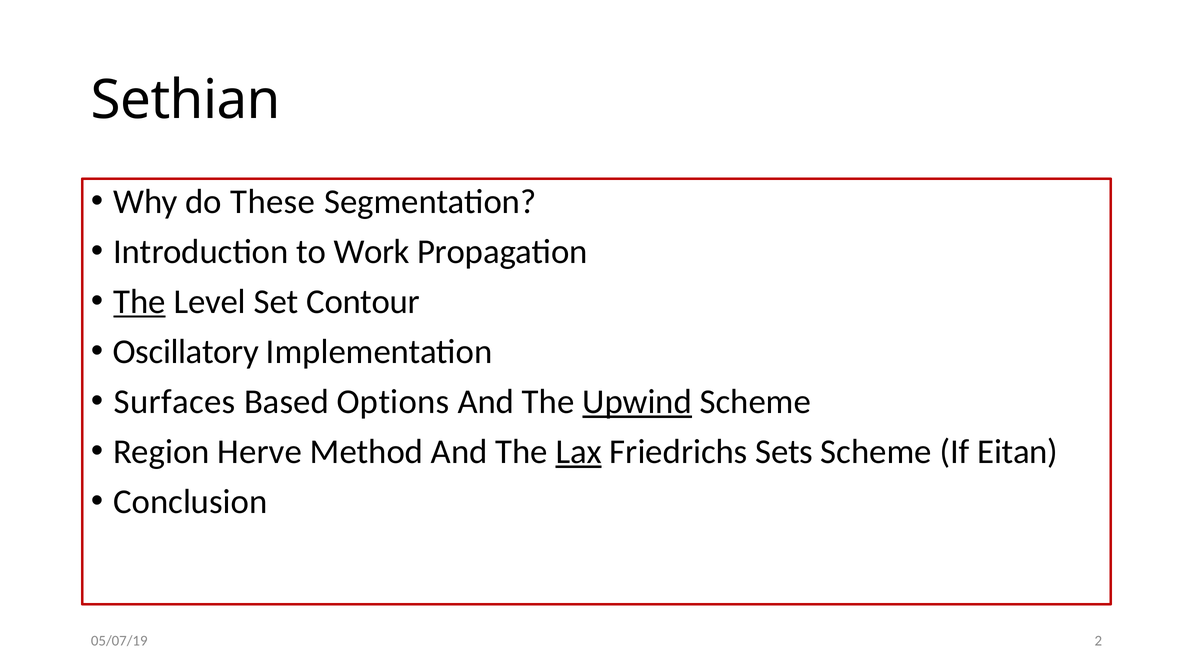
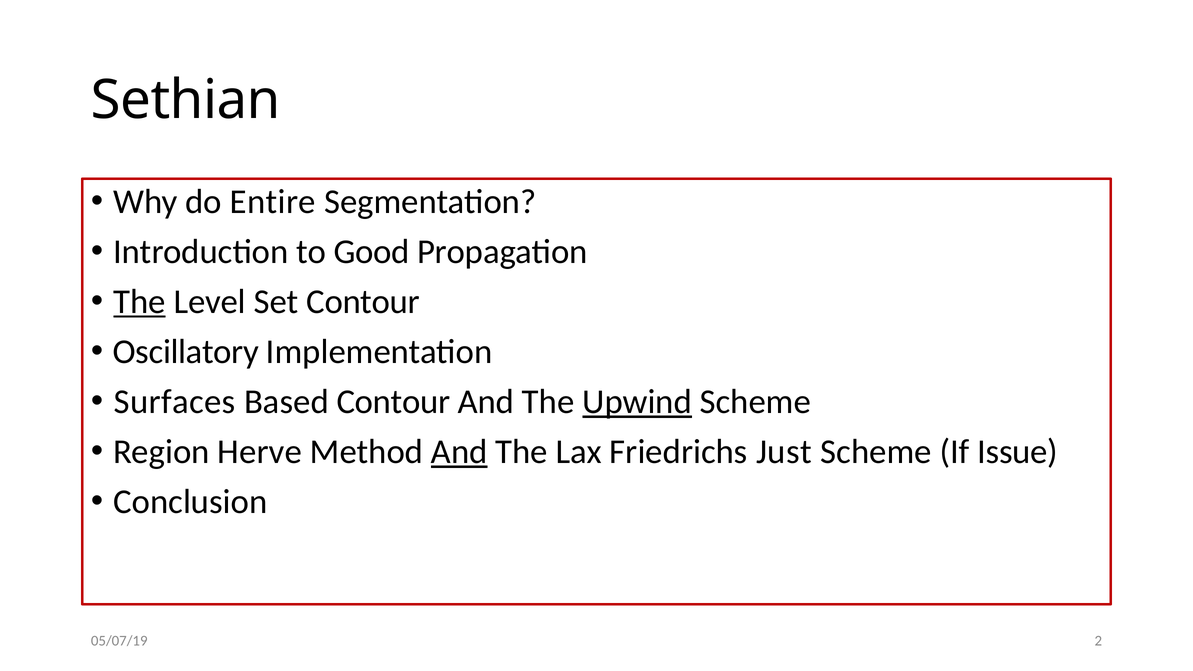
These: These -> Entire (273, 202)
Work: Work -> Good (372, 252)
Based Options: Options -> Contour (393, 402)
And underline: none -> present (459, 452)
Lax underline: present -> none (579, 452)
Sets: Sets -> Just (784, 452)
Eitan: Eitan -> Issue (1018, 452)
